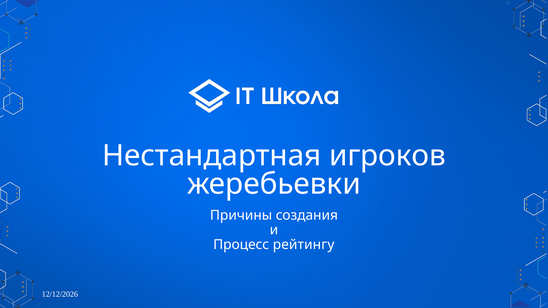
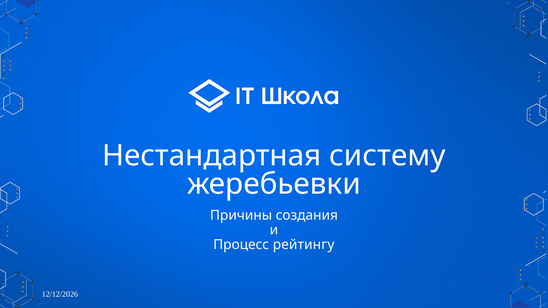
игроков: игроков -> систему (387, 156)
